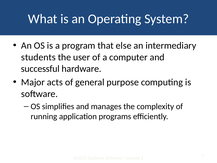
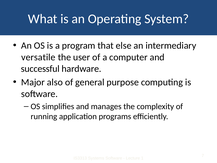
students: students -> versatile (38, 57)
acts: acts -> also (55, 82)
